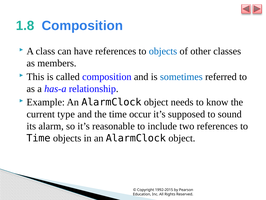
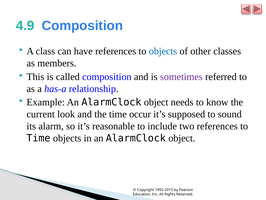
1.8: 1.8 -> 4.9 (25, 26)
sometimes colour: blue -> purple (181, 77)
type: type -> look (66, 114)
